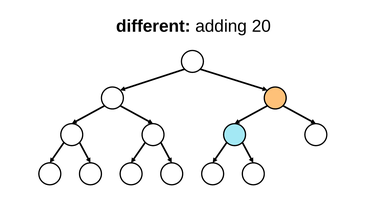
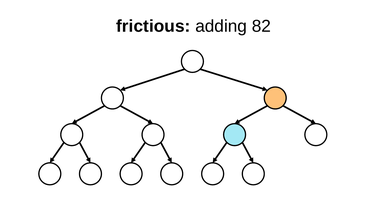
different: different -> frictious (153, 26)
20: 20 -> 82 (261, 26)
